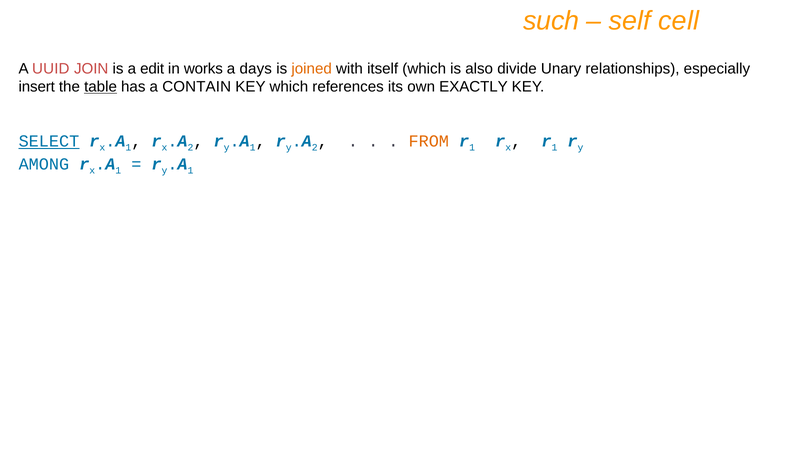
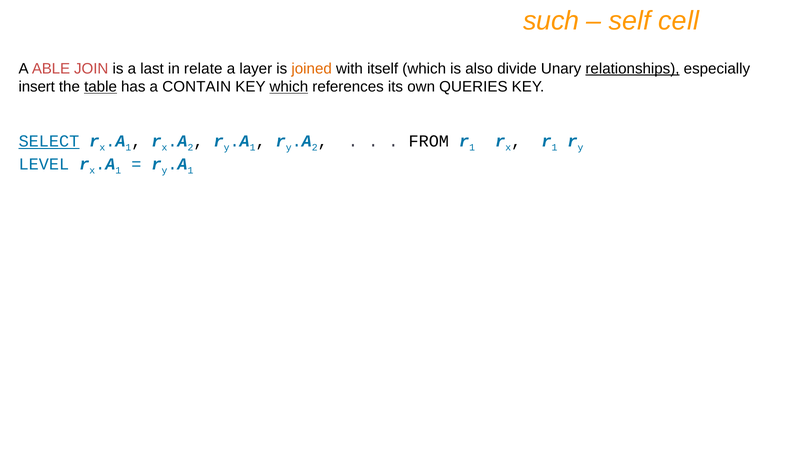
UUID: UUID -> ABLE (51, 69)
edit: edit -> last (152, 69)
works: works -> relate (203, 69)
days: days -> layer (256, 69)
relationships underline: none -> present (632, 69)
which underline: none -> present (289, 87)
EXACTLY: EXACTLY -> QUERIES (473, 87)
FROM colour: orange -> black (429, 141)
AMONG: AMONG -> LEVEL (44, 164)
